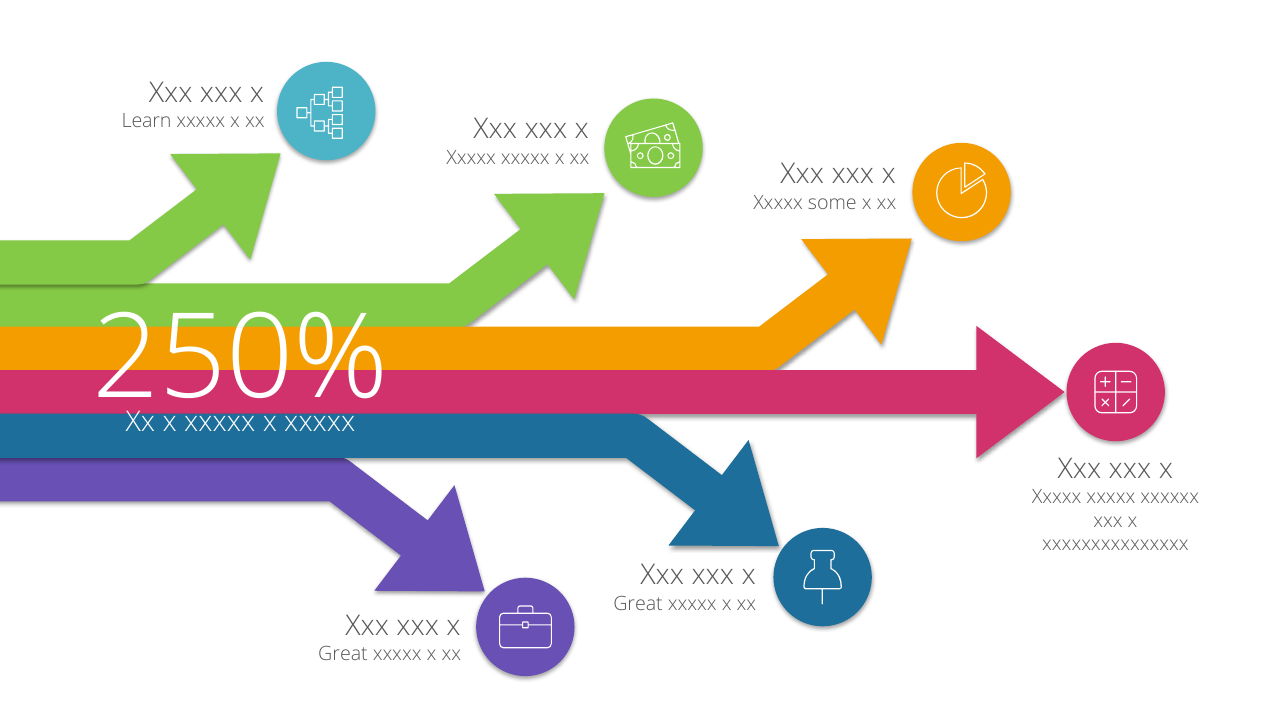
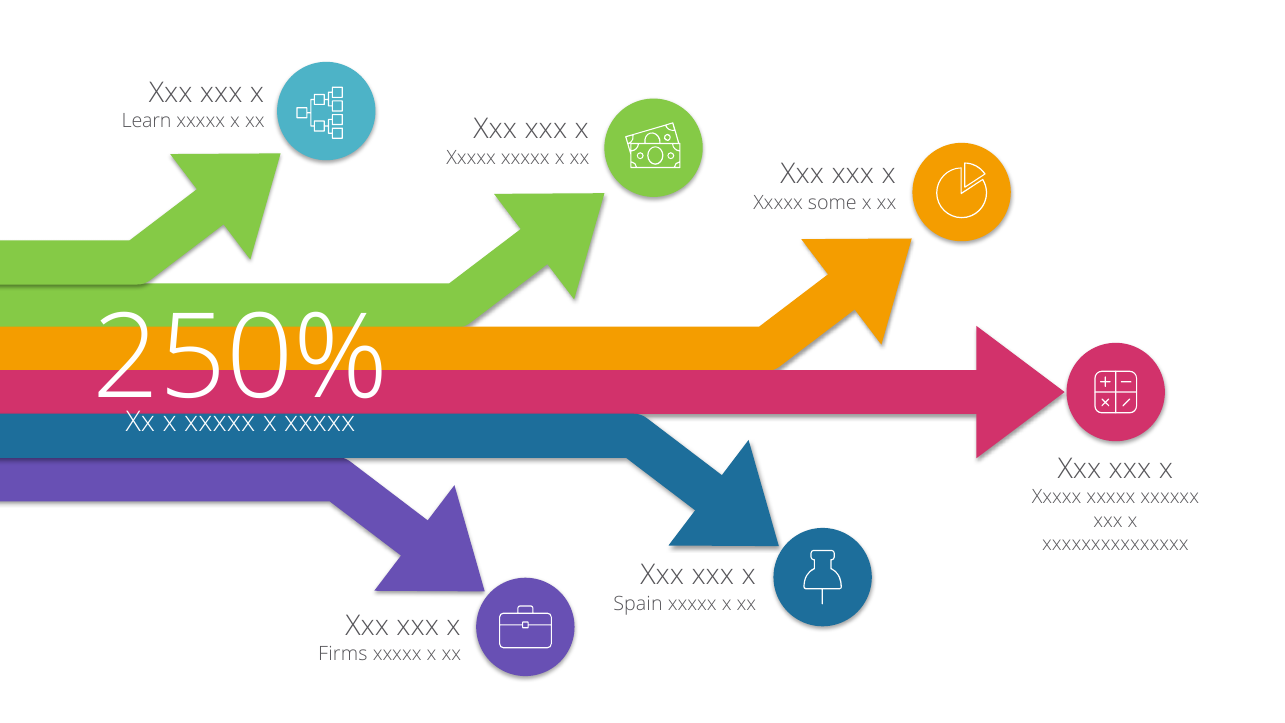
Great: Great -> Spain (638, 603)
Great: Great -> Firms (343, 654)
